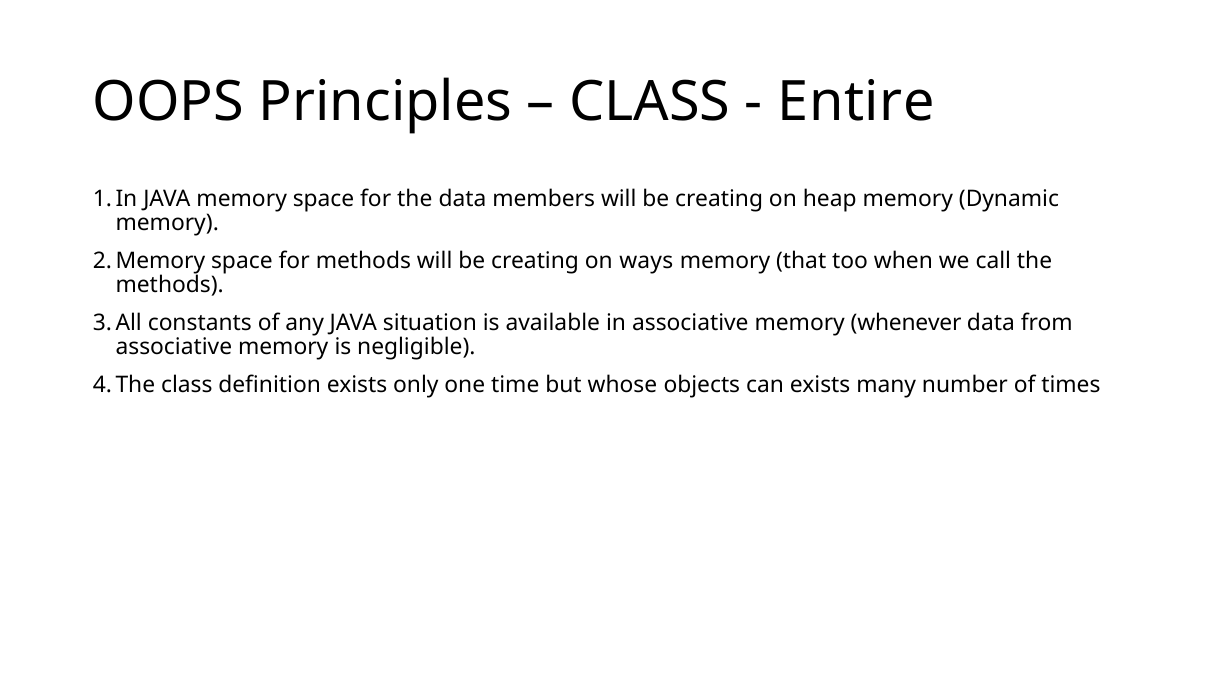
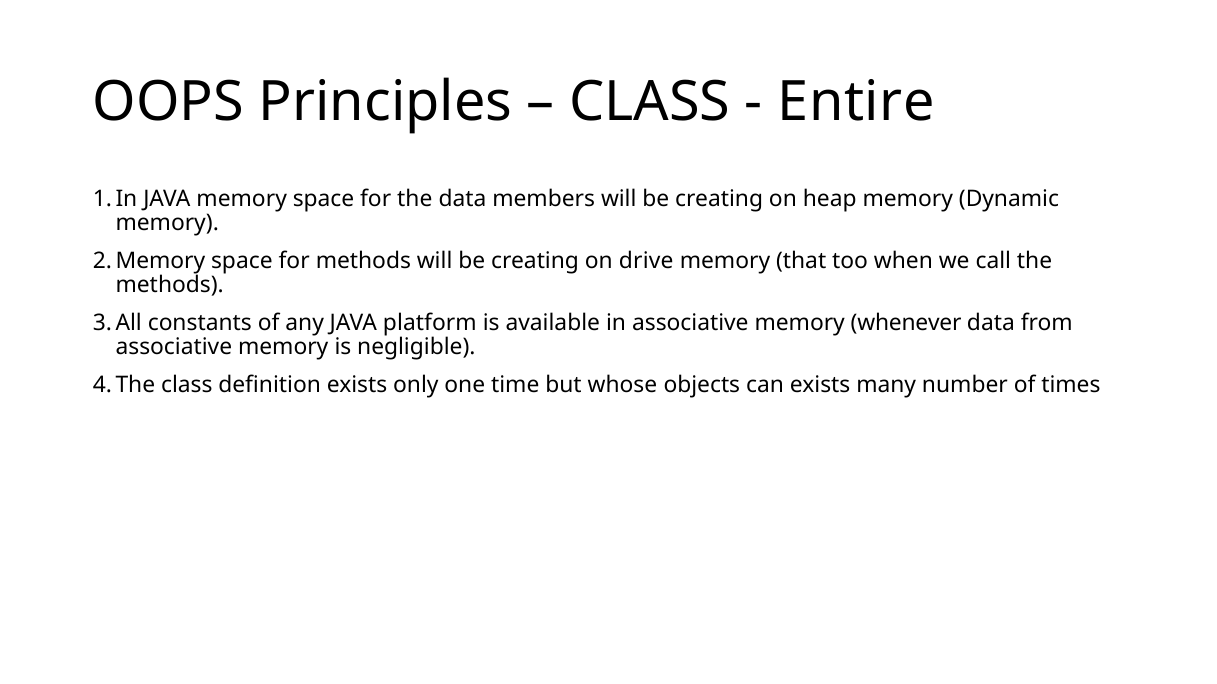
ways: ways -> drive (646, 261)
situation: situation -> platform (430, 323)
